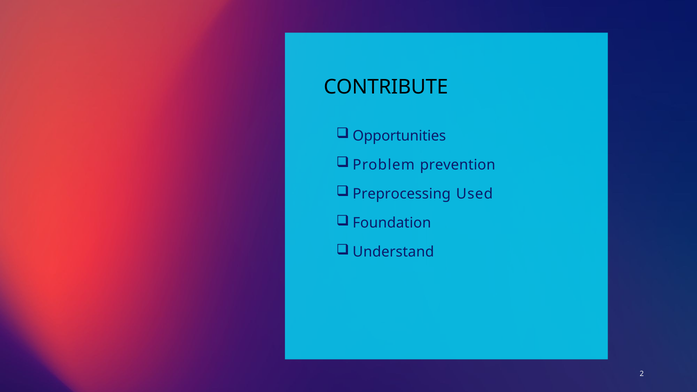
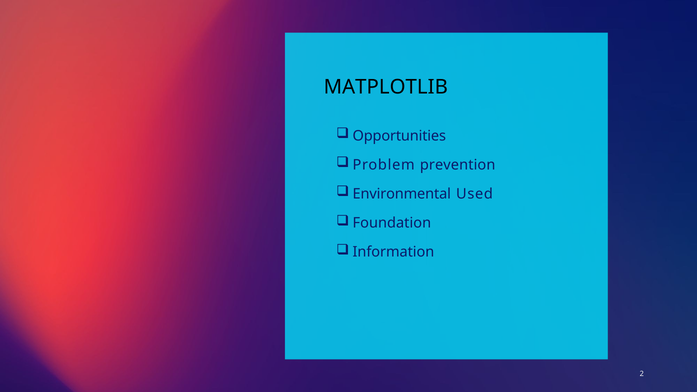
CONTRIBUTE: CONTRIBUTE -> MATPLOTLIB (386, 87)
Preprocessing: Preprocessing -> Environmental (402, 194)
Understand: Understand -> Information (393, 252)
